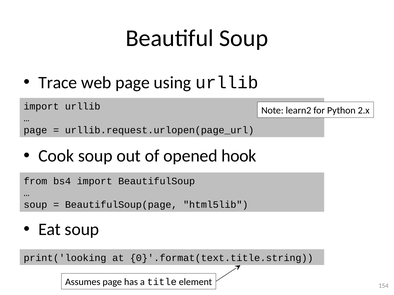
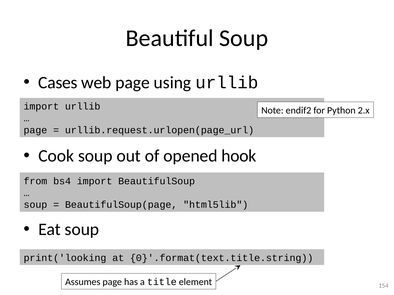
Trace: Trace -> Cases (58, 83)
learn2: learn2 -> endif2 (299, 111)
